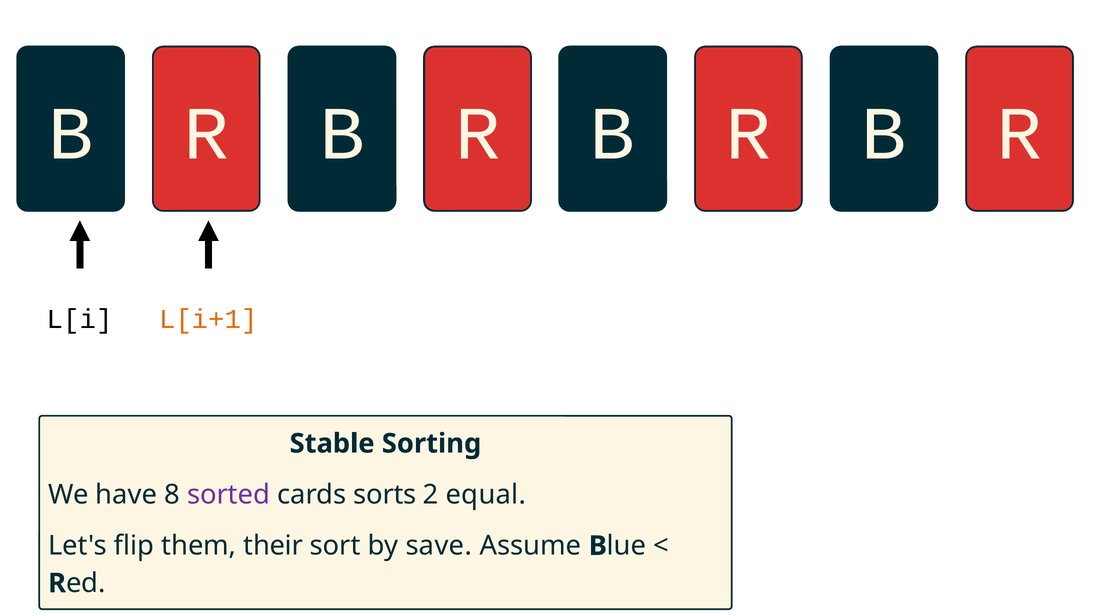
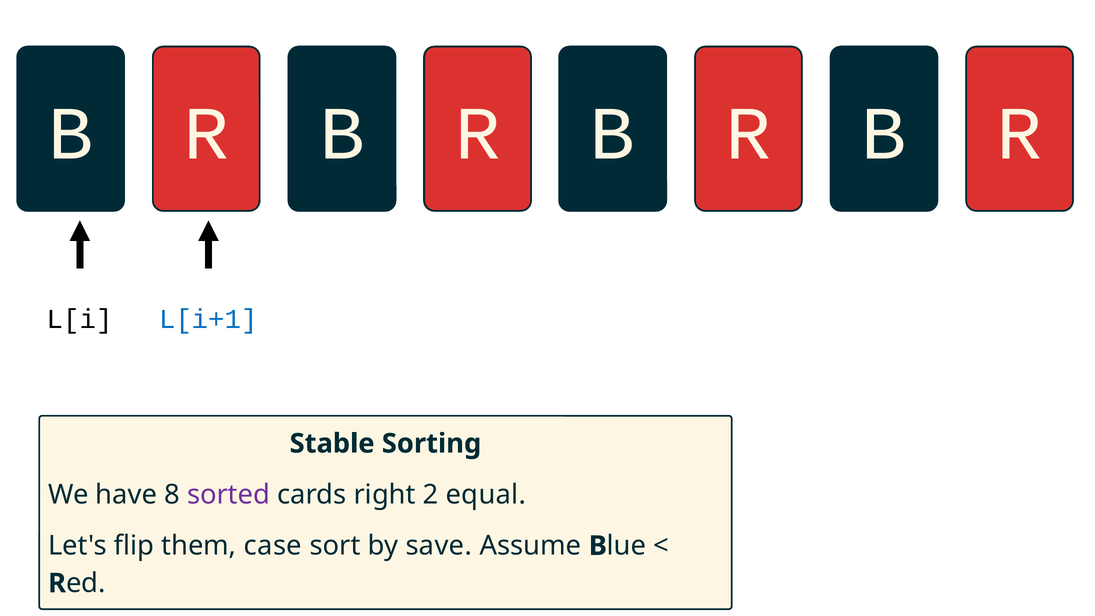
L[i+1 colour: orange -> blue (208, 319)
sorts: sorts -> right (385, 495)
their: their -> case (273, 546)
